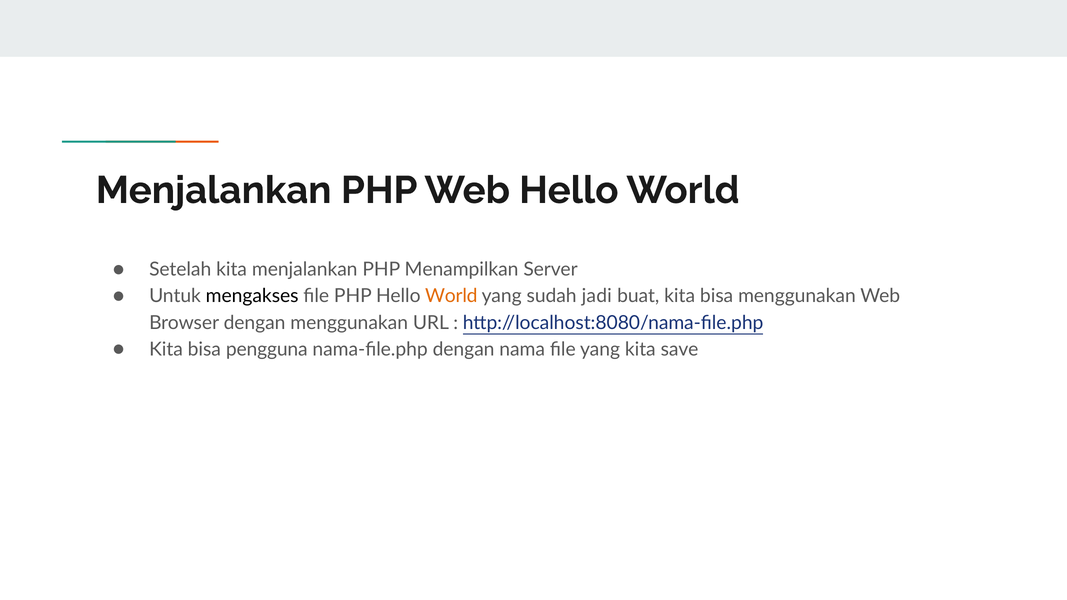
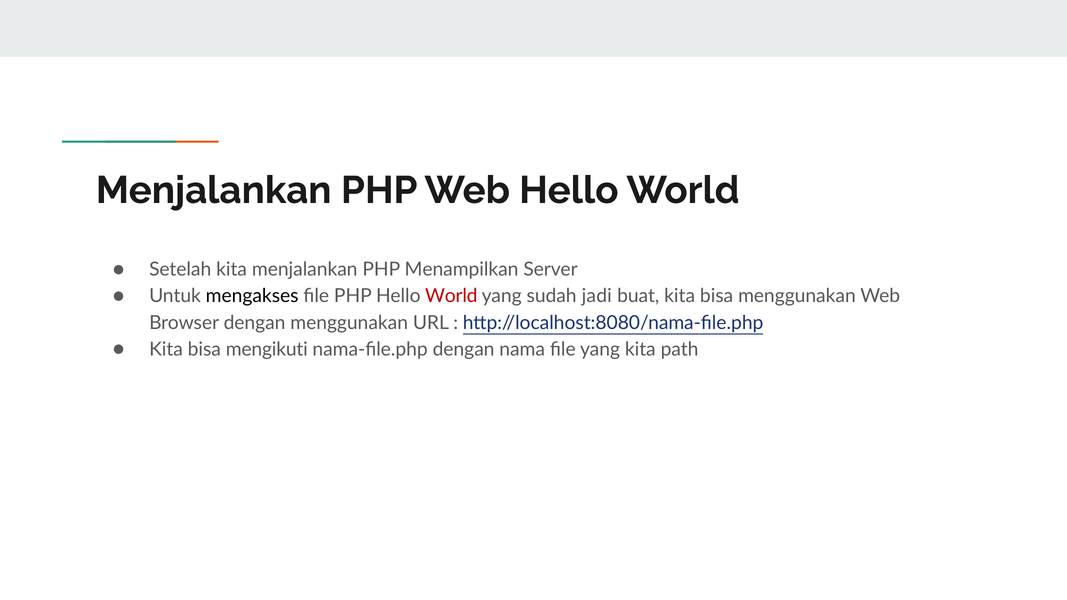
World colour: orange -> red (451, 296)
pengguna: pengguna -> mengikuti (267, 349)
save: save -> path (680, 349)
